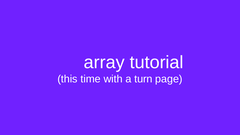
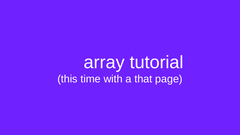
turn: turn -> that (143, 79)
